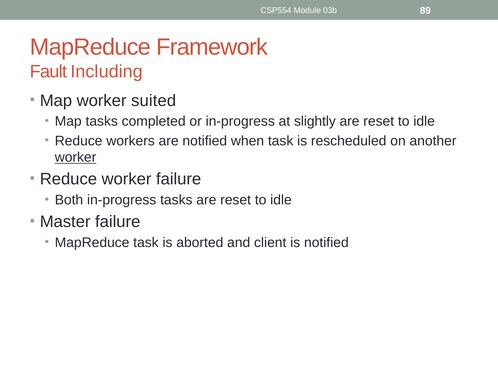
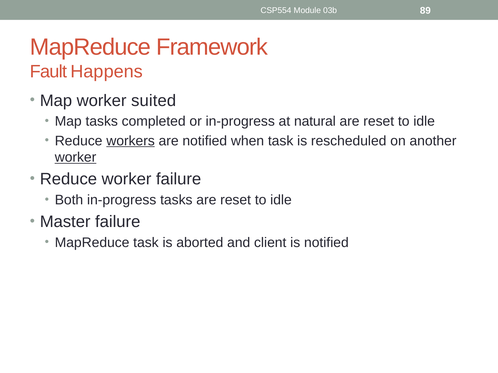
Including: Including -> Happens (107, 72)
slightly: slightly -> natural (315, 122)
workers underline: none -> present (131, 141)
